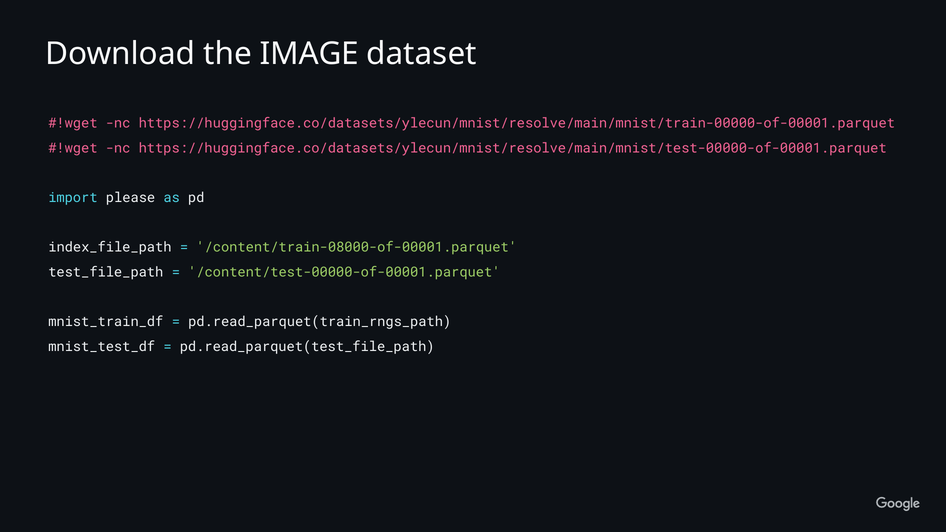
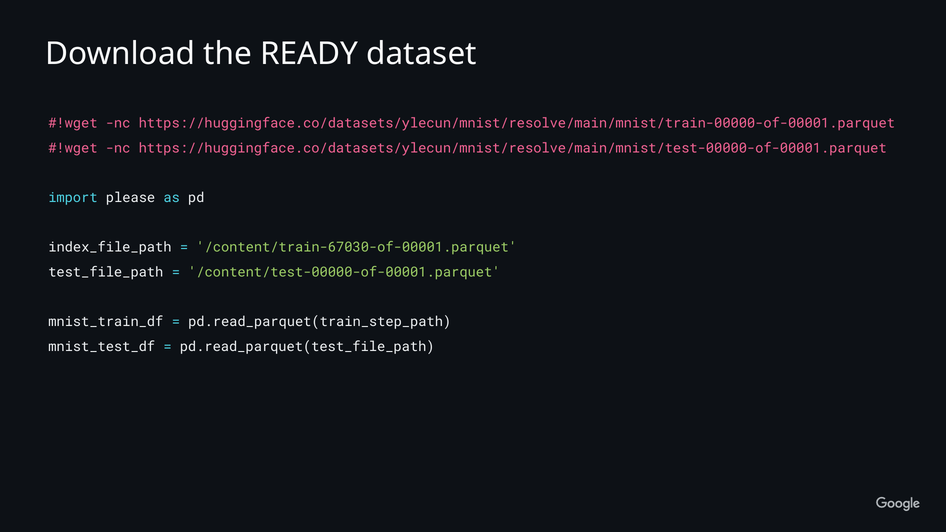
IMAGE: IMAGE -> READY (309, 54)
/content/train-08000-of-00001.parquet: /content/train-08000-of-00001.parquet -> /content/train-67030-of-00001.parquet (357, 247)
pd.read_parquet(train_rngs_path: pd.read_parquet(train_rngs_path -> pd.read_parquet(train_step_path (320, 322)
